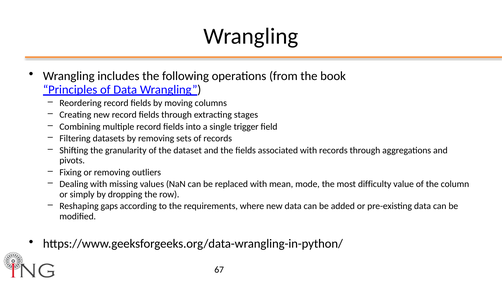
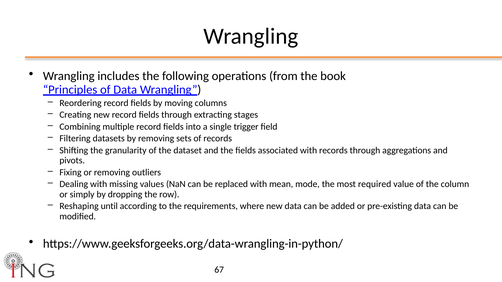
difficulty: difficulty -> required (375, 184)
gaps: gaps -> until (109, 206)
